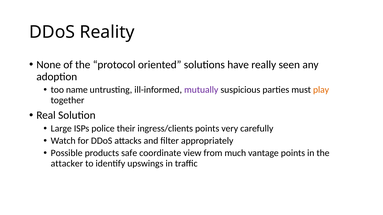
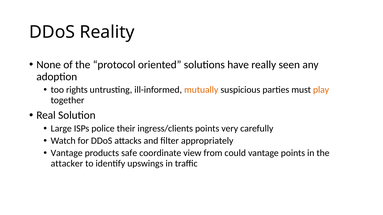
name: name -> rights (77, 90)
mutually colour: purple -> orange (201, 90)
Possible: Possible -> Vantage (67, 153)
much: much -> could (235, 153)
